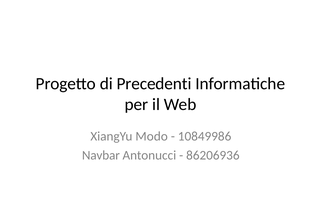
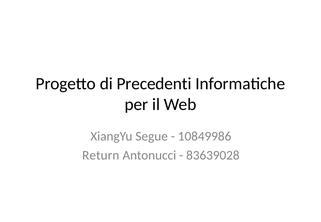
Modo: Modo -> Segue (152, 136)
Navbar: Navbar -> Return (101, 155)
86206936: 86206936 -> 83639028 (213, 155)
